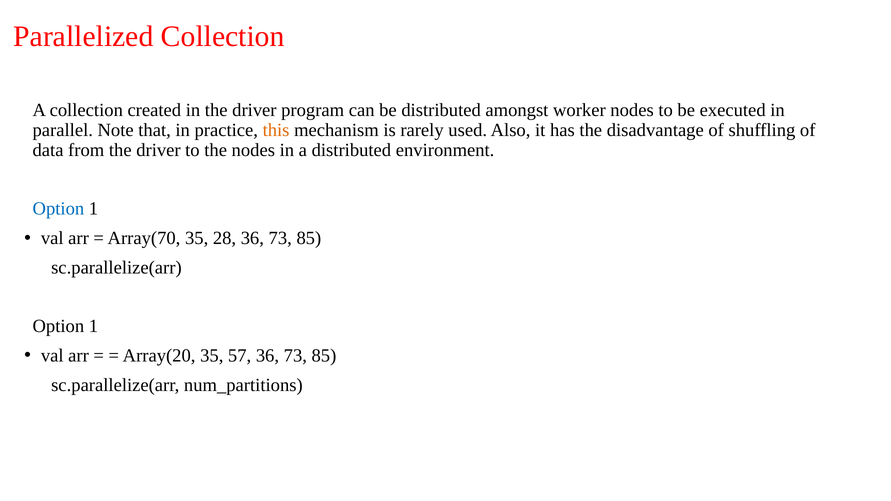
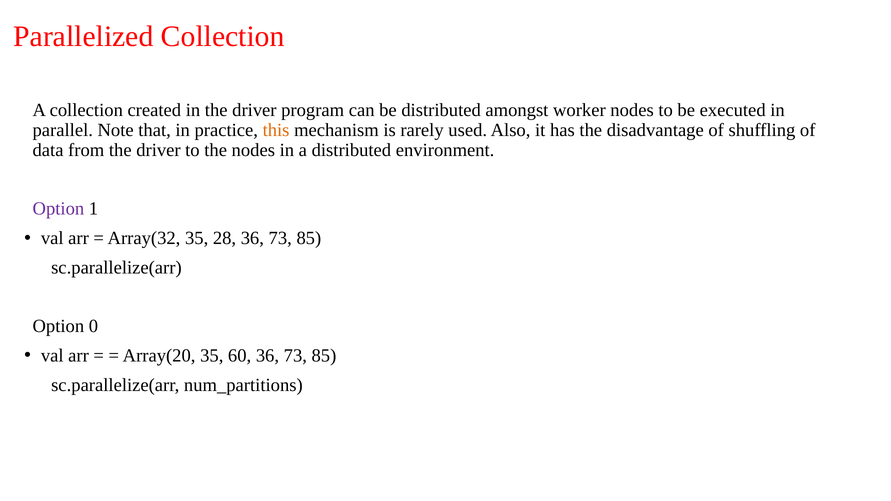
Option colour: blue -> purple (58, 209)
Array(70: Array(70 -> Array(32 (144, 238)
1: 1 -> 0 (93, 326)
57: 57 -> 60 (240, 356)
